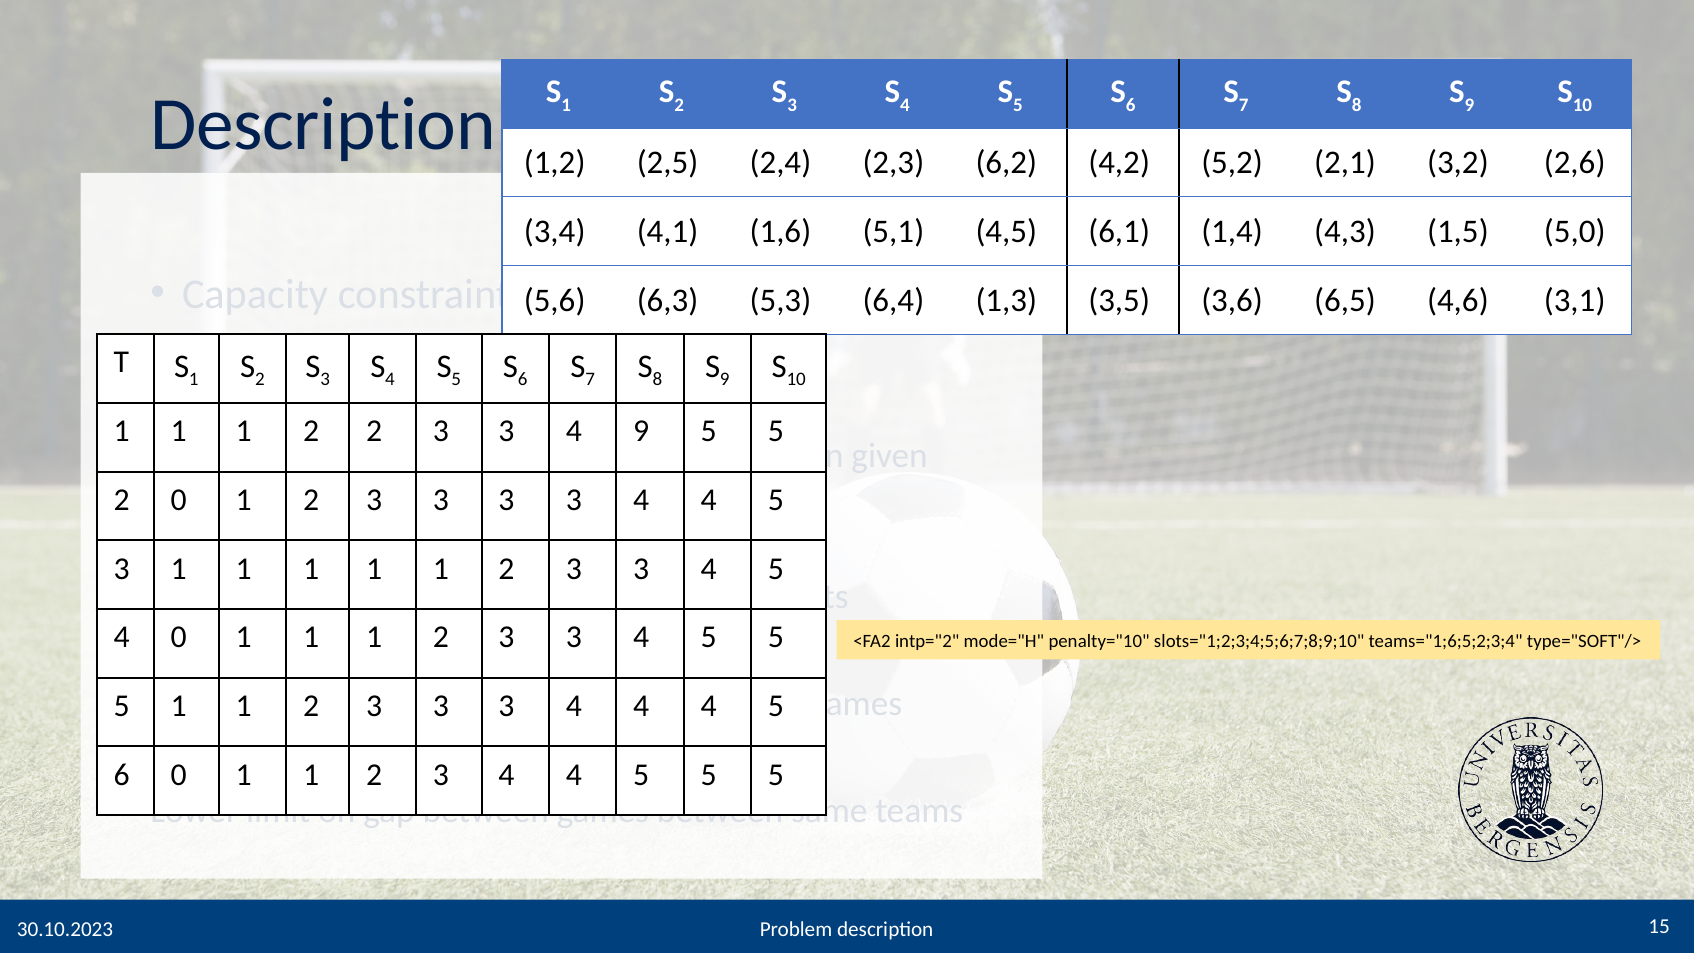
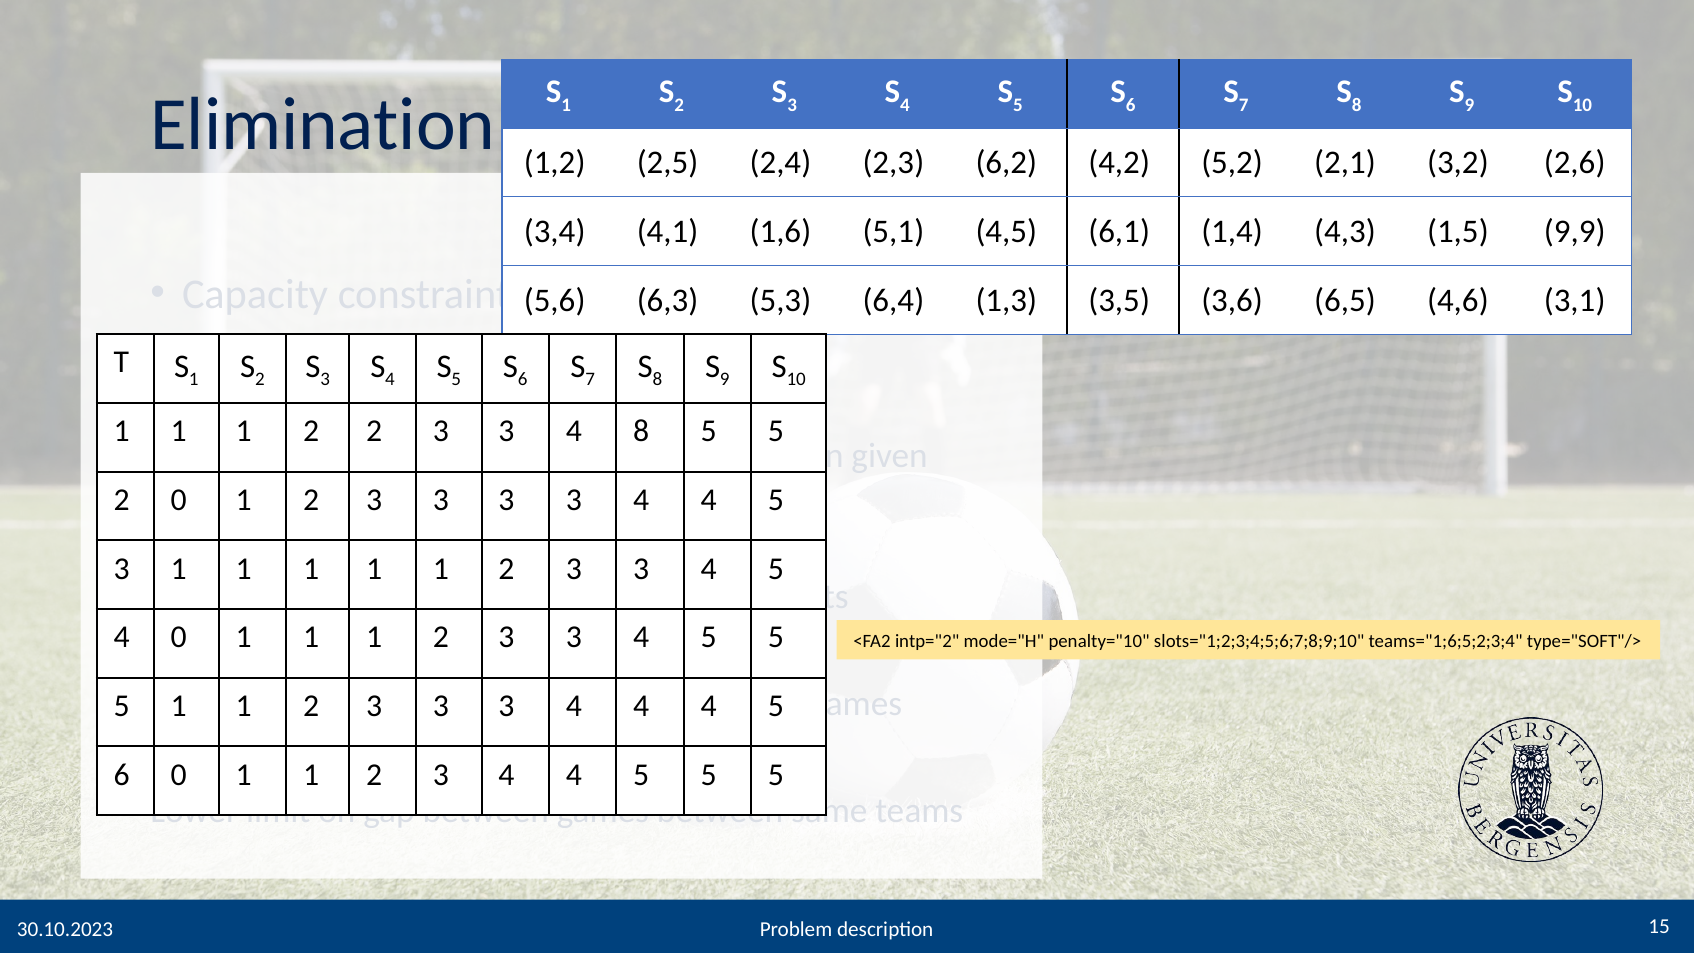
Description: Description -> Elimination (323, 125)
5,0: 5,0 -> 9,9 (1575, 231)
4 9: 9 -> 8 (641, 431)
